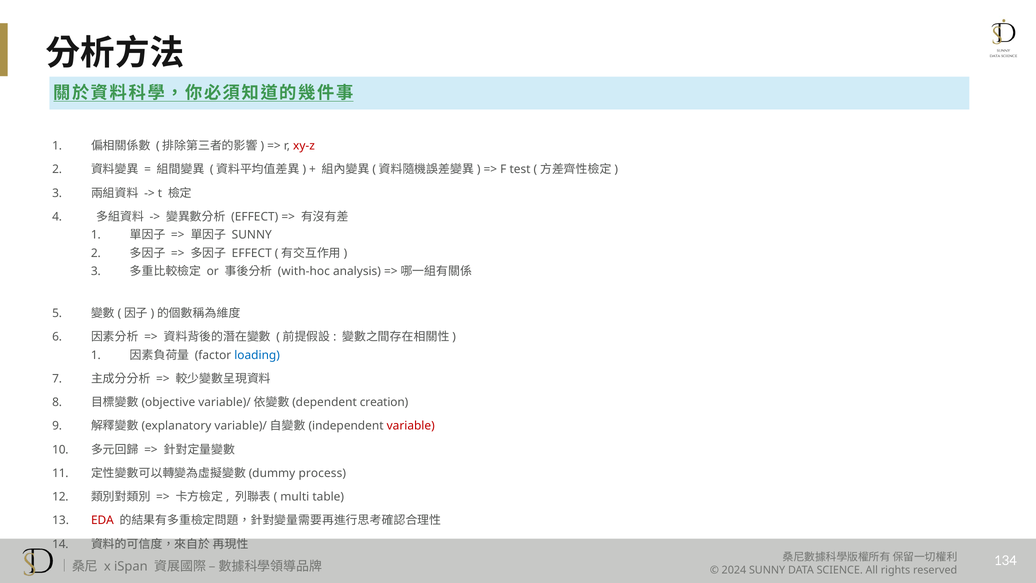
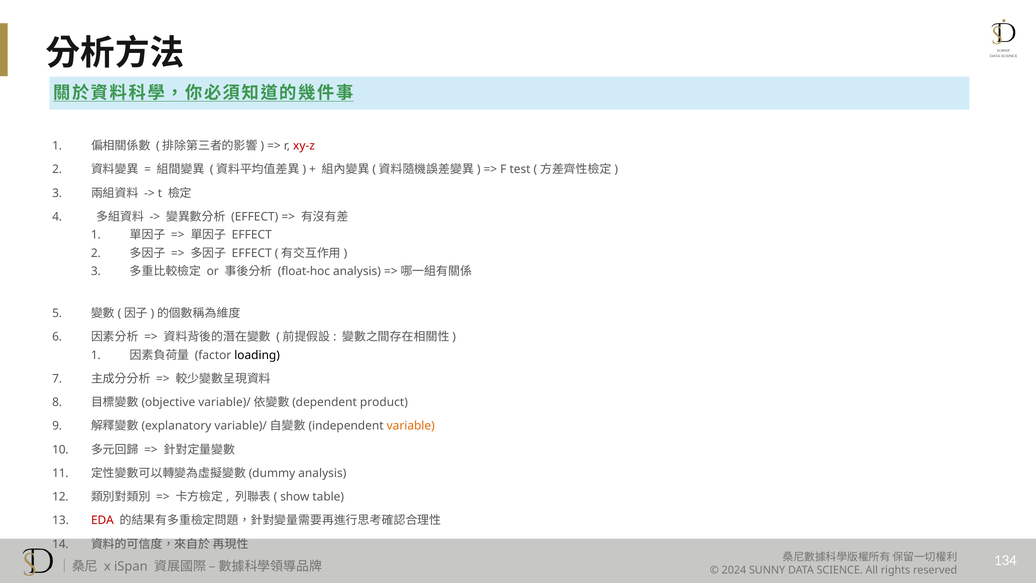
SUNNY: SUNNY -> EFFECT (252, 235)
with-hoc: with-hoc -> float-hoc (304, 271)
loading colour: blue -> black (257, 355)
creation: creation -> product (384, 402)
variable colour: red -> orange (411, 426)
process: process -> analysis (322, 473)
multi: multi -> show (295, 497)
